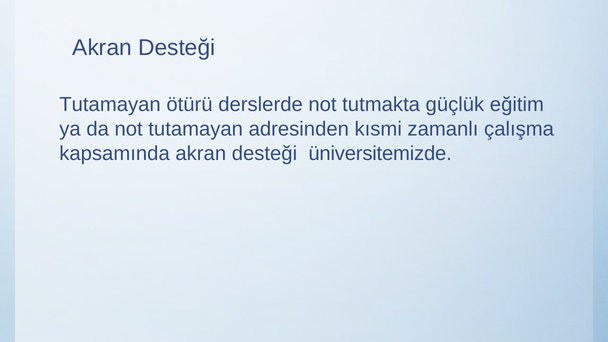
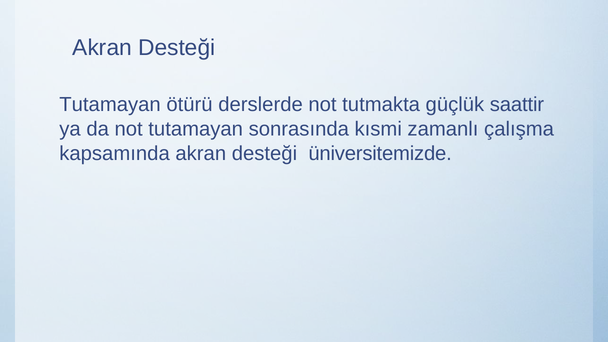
eğitim: eğitim -> saattir (517, 105)
adresinden: adresinden -> sonrasında (299, 129)
